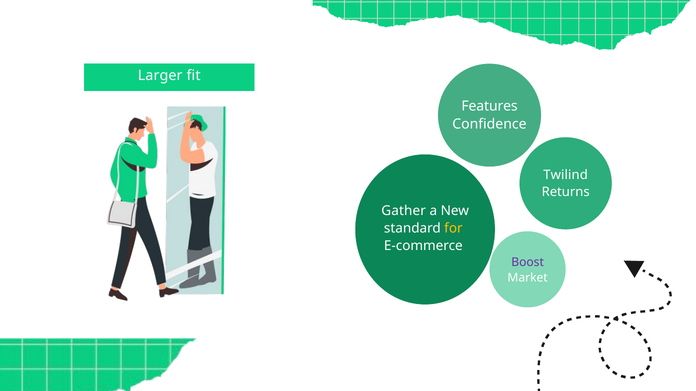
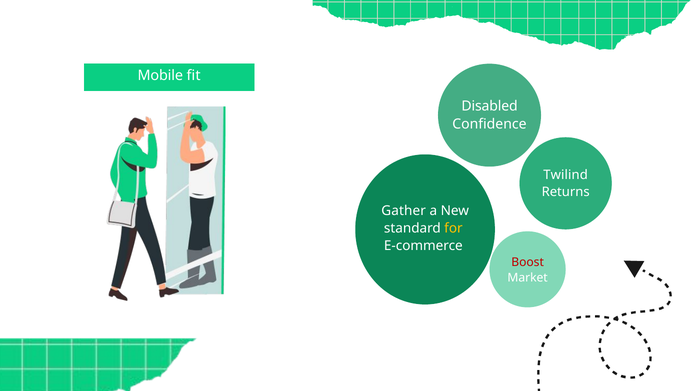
Larger: Larger -> Mobile (160, 76)
Features: Features -> Disabled (490, 106)
Boost colour: purple -> red (528, 262)
